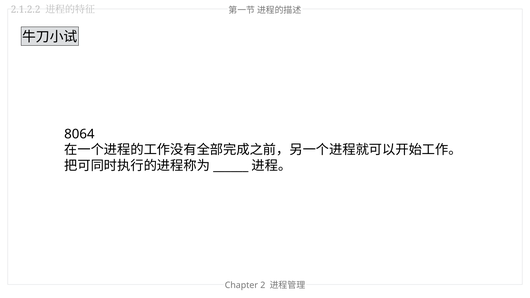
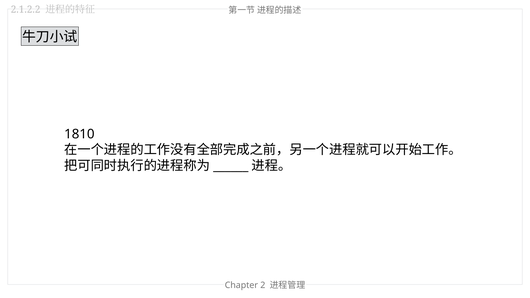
8064: 8064 -> 1810 (79, 134)
